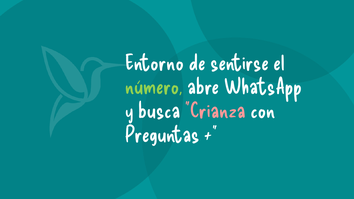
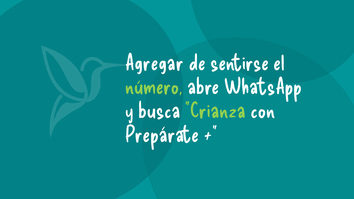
Entorno: Entorno -> Agregar (154, 63)
Crianza colour: pink -> light green (215, 111)
Preguntas: Preguntas -> Prepárate (162, 135)
